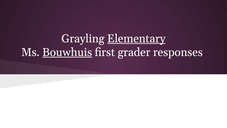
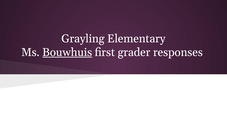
Elementary underline: present -> none (136, 39)
